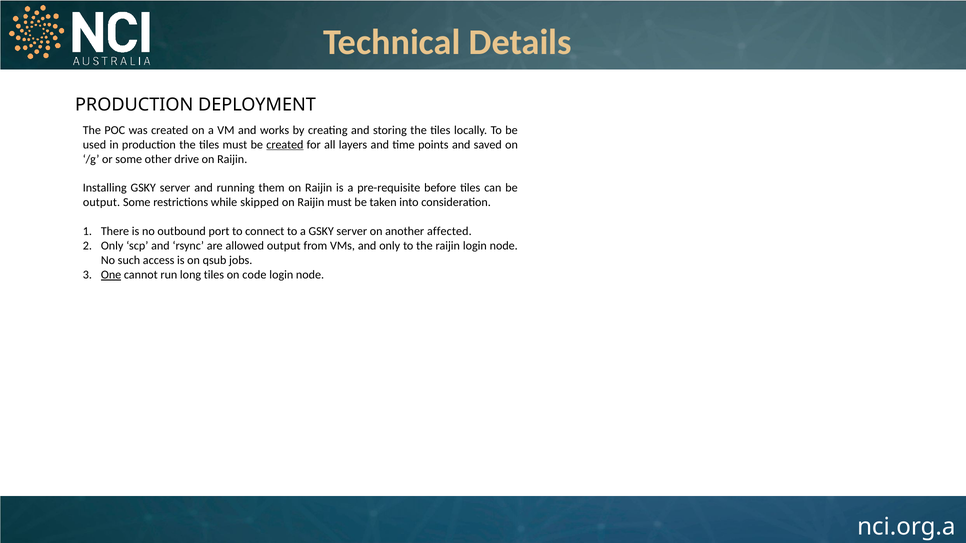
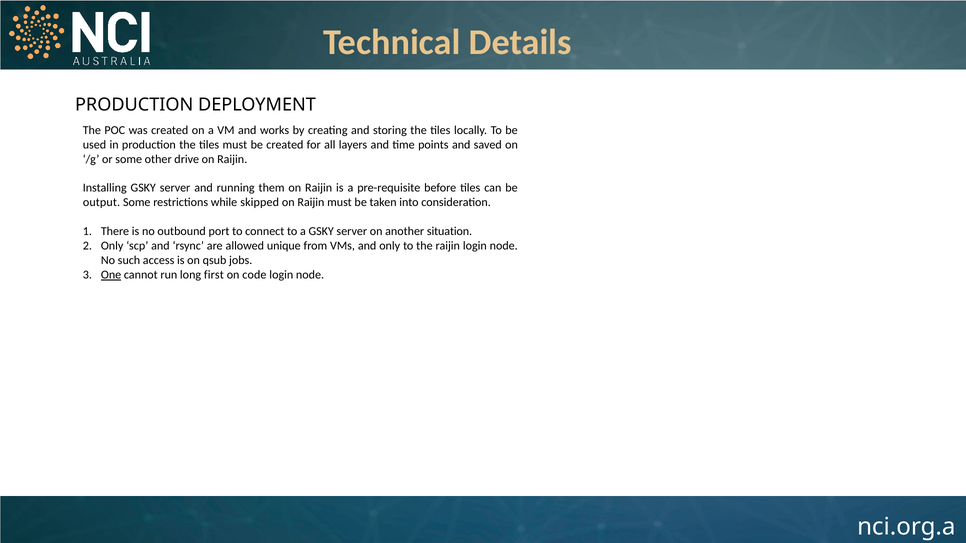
created underline: present -> none (285, 145)
affected: affected -> situation (450, 232)
allowed output: output -> unique (284, 246)
long tiles: tiles -> first (214, 275)
